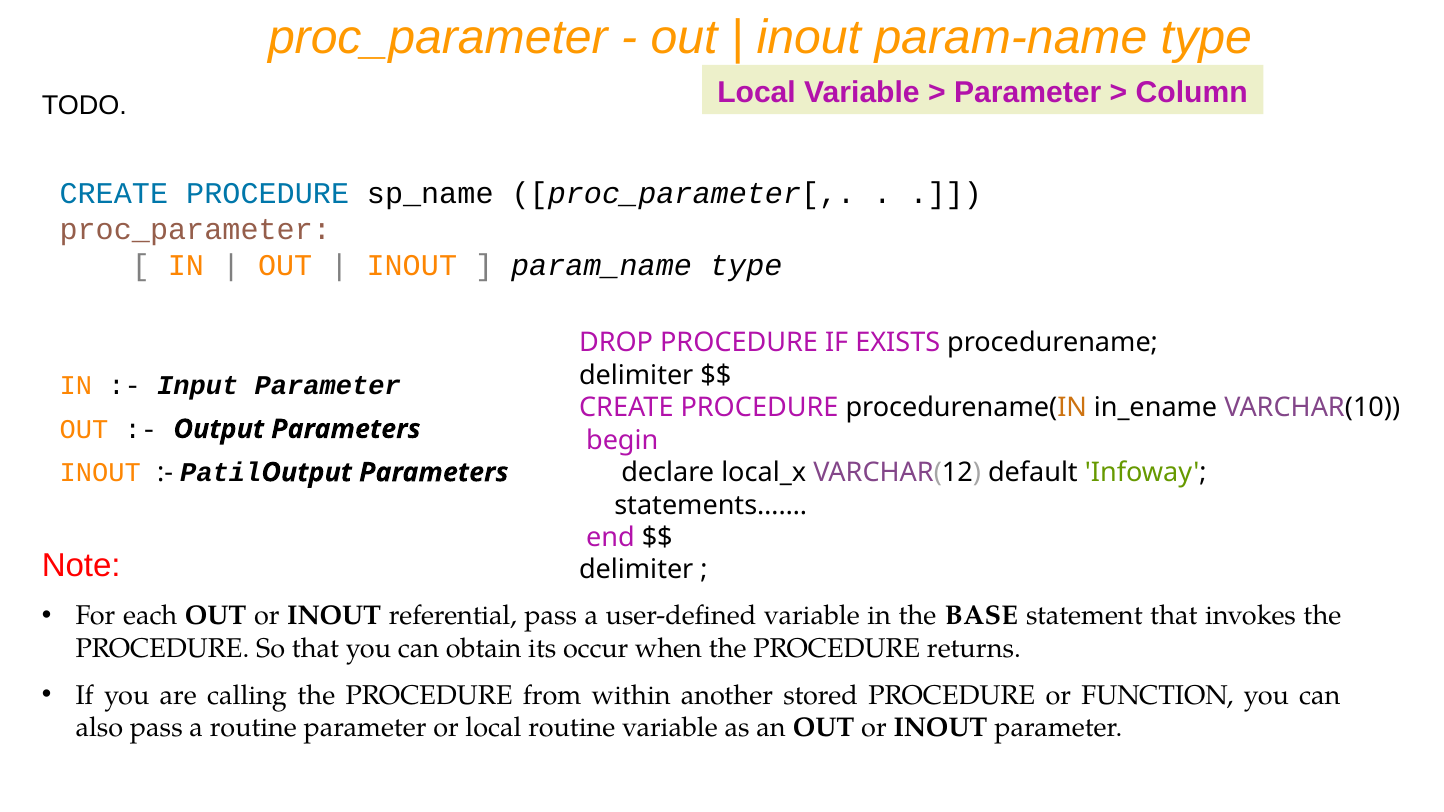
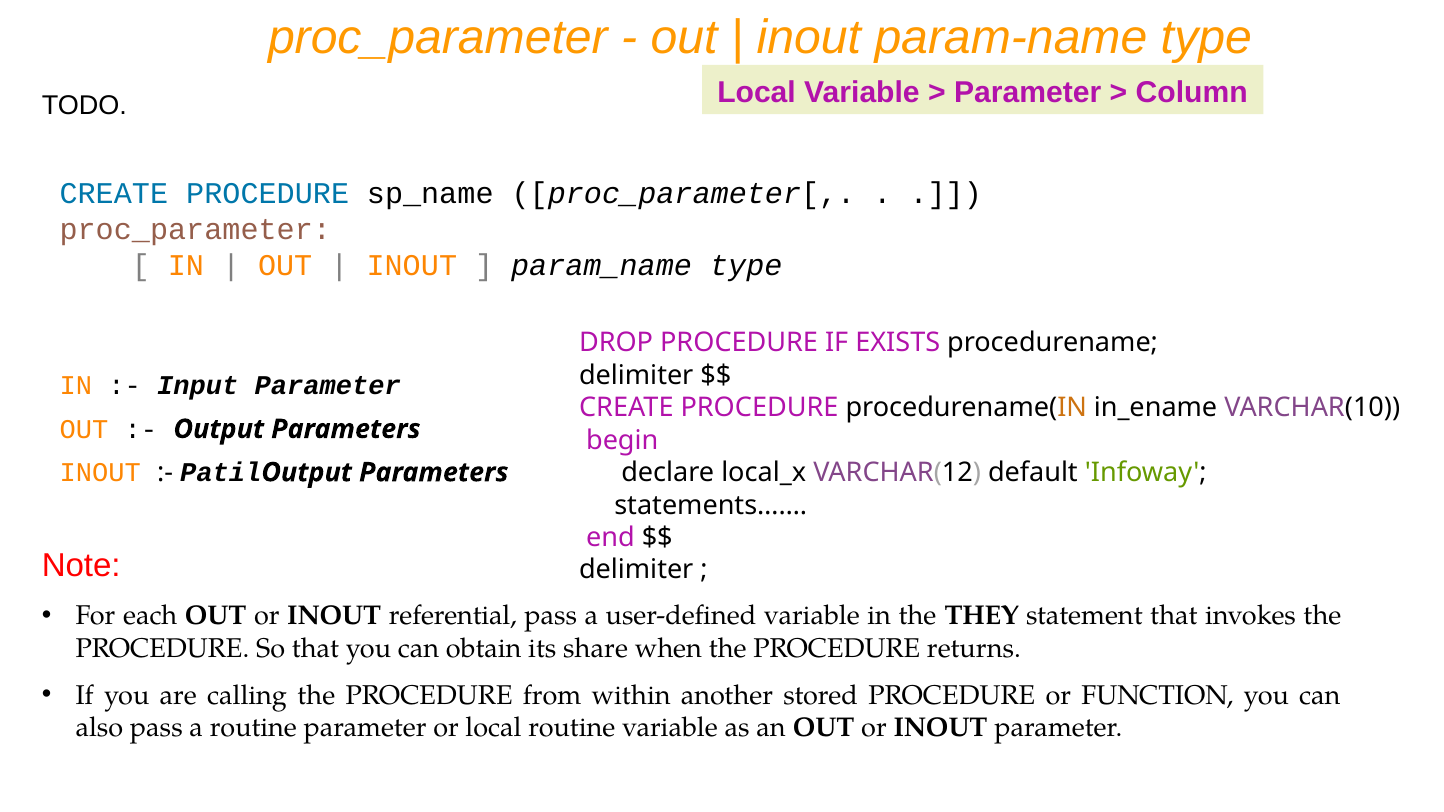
BASE: BASE -> THEY (982, 616)
occur: occur -> share (596, 649)
